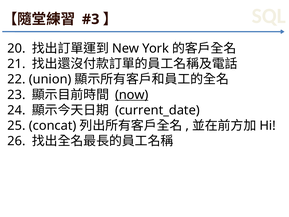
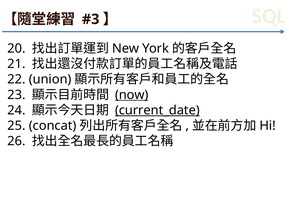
current_date underline: none -> present (157, 110)
